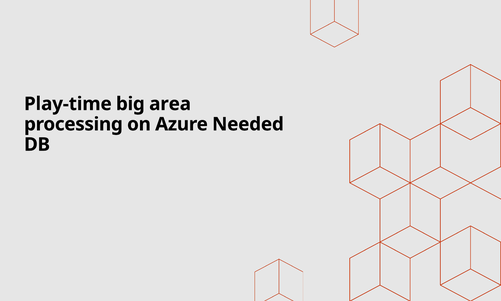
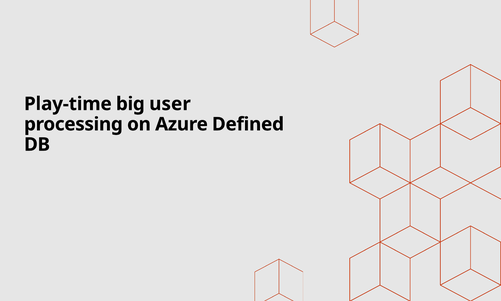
area: area -> user (170, 104)
Needed: Needed -> Defined (248, 124)
